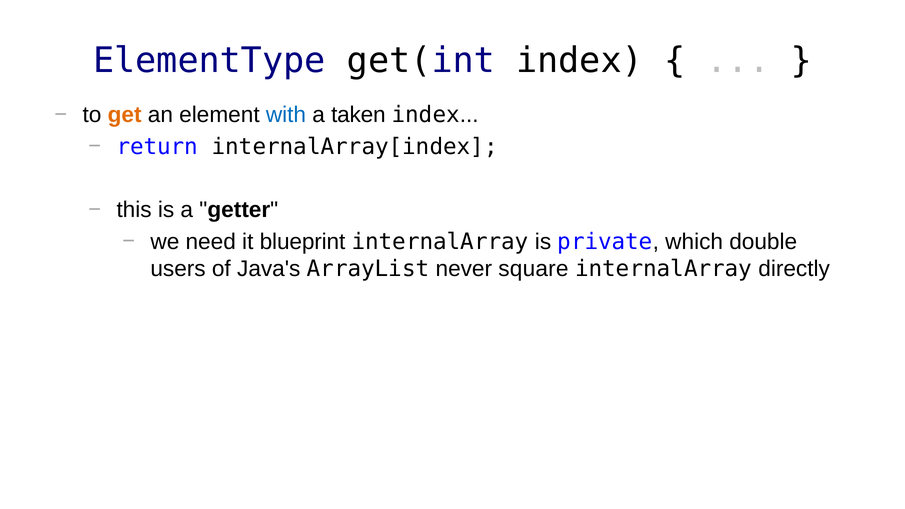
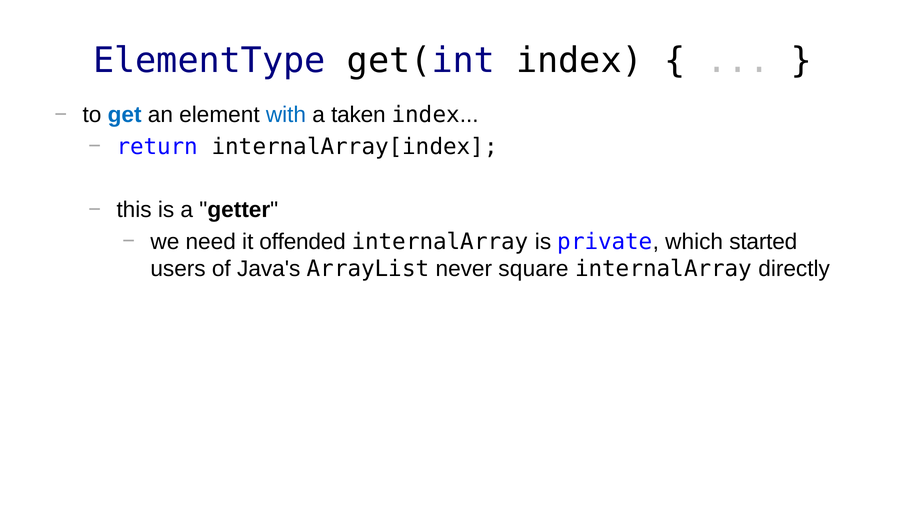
get colour: orange -> blue (125, 115)
blueprint: blueprint -> offended (303, 242)
double: double -> started (763, 242)
